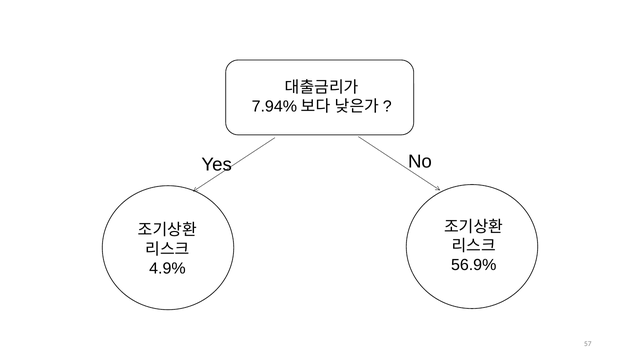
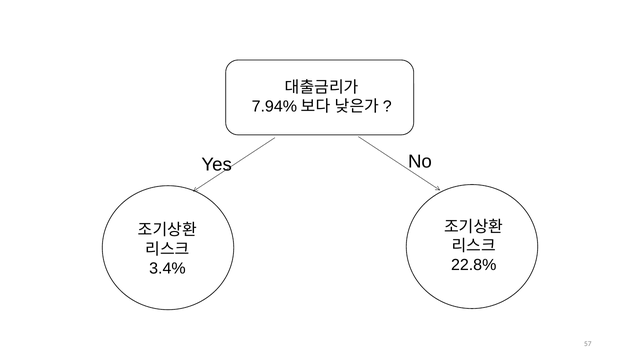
56.9%: 56.9% -> 22.8% (474, 265)
4.9%: 4.9% -> 3.4% (167, 269)
